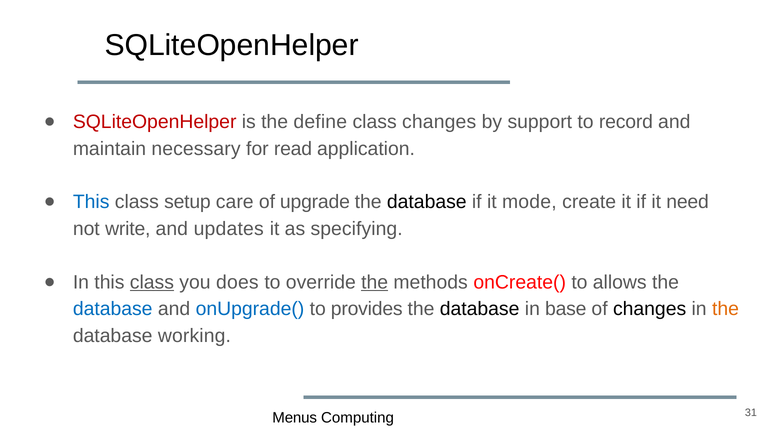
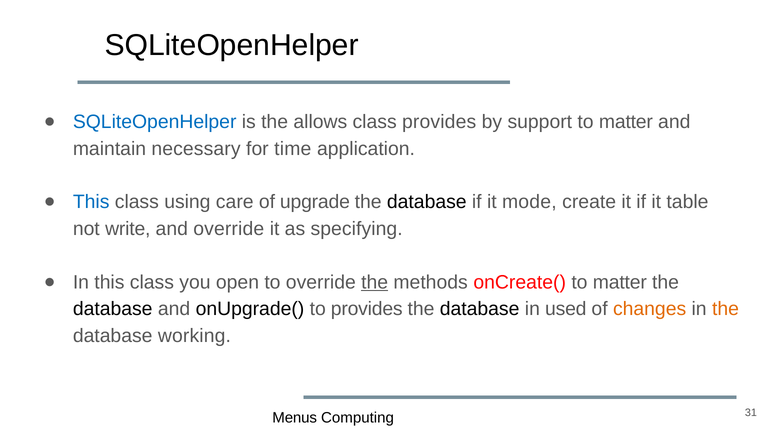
SQLiteOpenHelper colour: red -> blue (155, 122)
define: define -> allows (320, 122)
class changes: changes -> provides (439, 122)
record: record -> matter (626, 122)
read: read -> time (293, 149)
setup: setup -> using (187, 202)
need: need -> table (687, 202)
and updates: updates -> override (229, 229)
class underline: present -> none (152, 282)
does: does -> open (237, 282)
onCreate( to allows: allows -> matter (620, 282)
database colour: blue -> black (113, 309)
onUpgrade( colour: blue -> black (250, 309)
base: base -> used (566, 309)
changes colour: black -> orange (650, 309)
